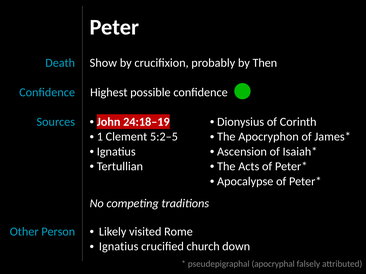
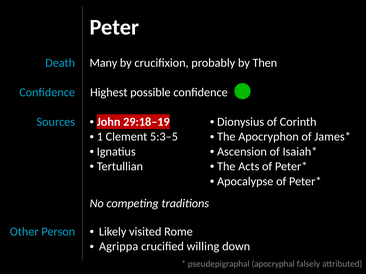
Show: Show -> Many (103, 63)
24:18–19: 24:18–19 -> 29:18–19 (146, 122)
5:2–5: 5:2–5 -> 5:3–5 (164, 137)
Ignatius: Ignatius -> Agrippa (119, 247)
church: church -> willing (203, 247)
